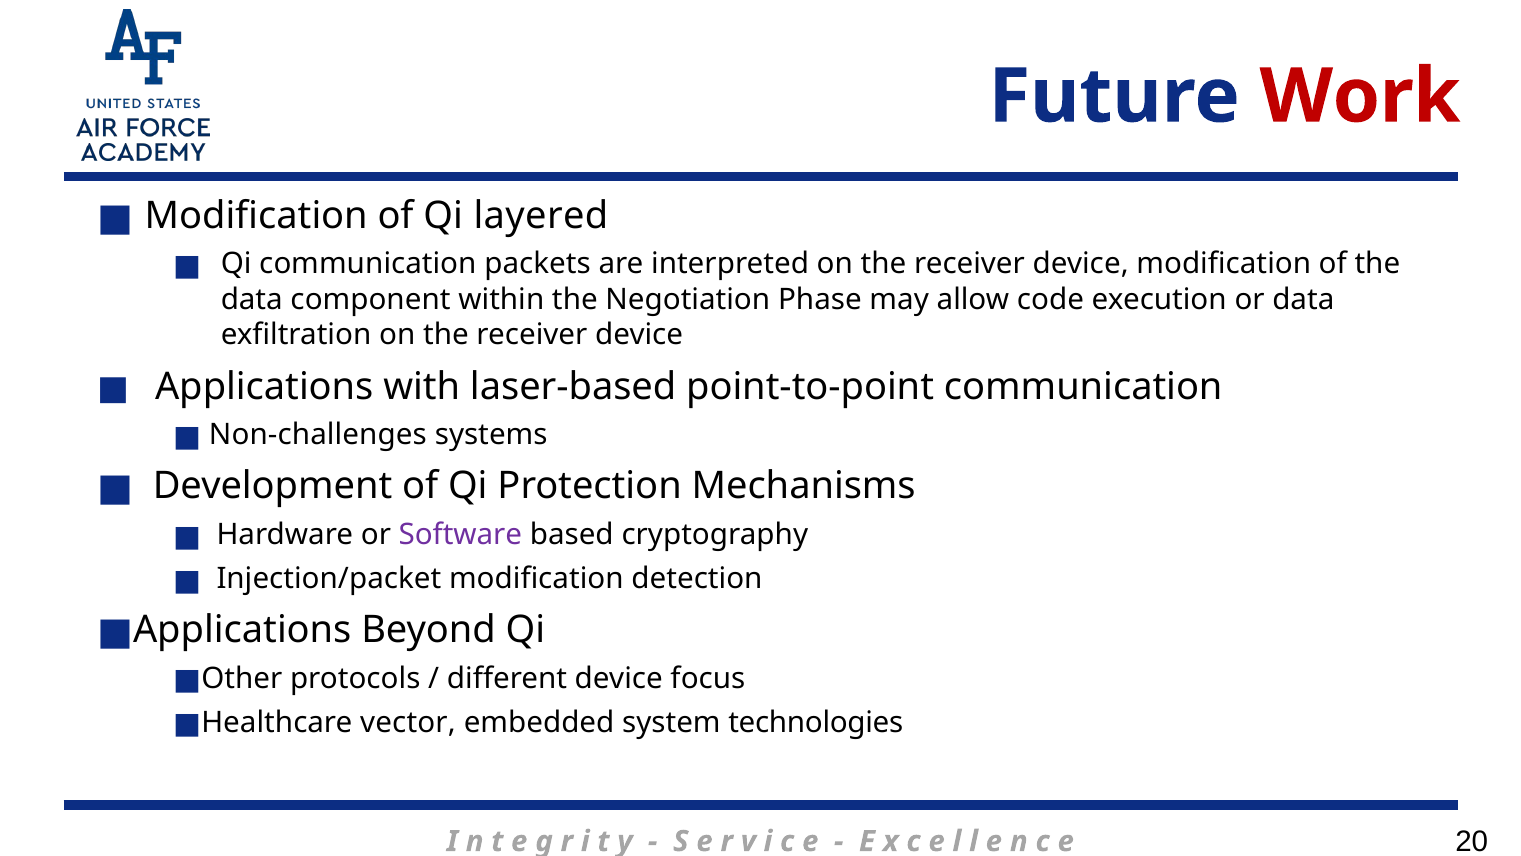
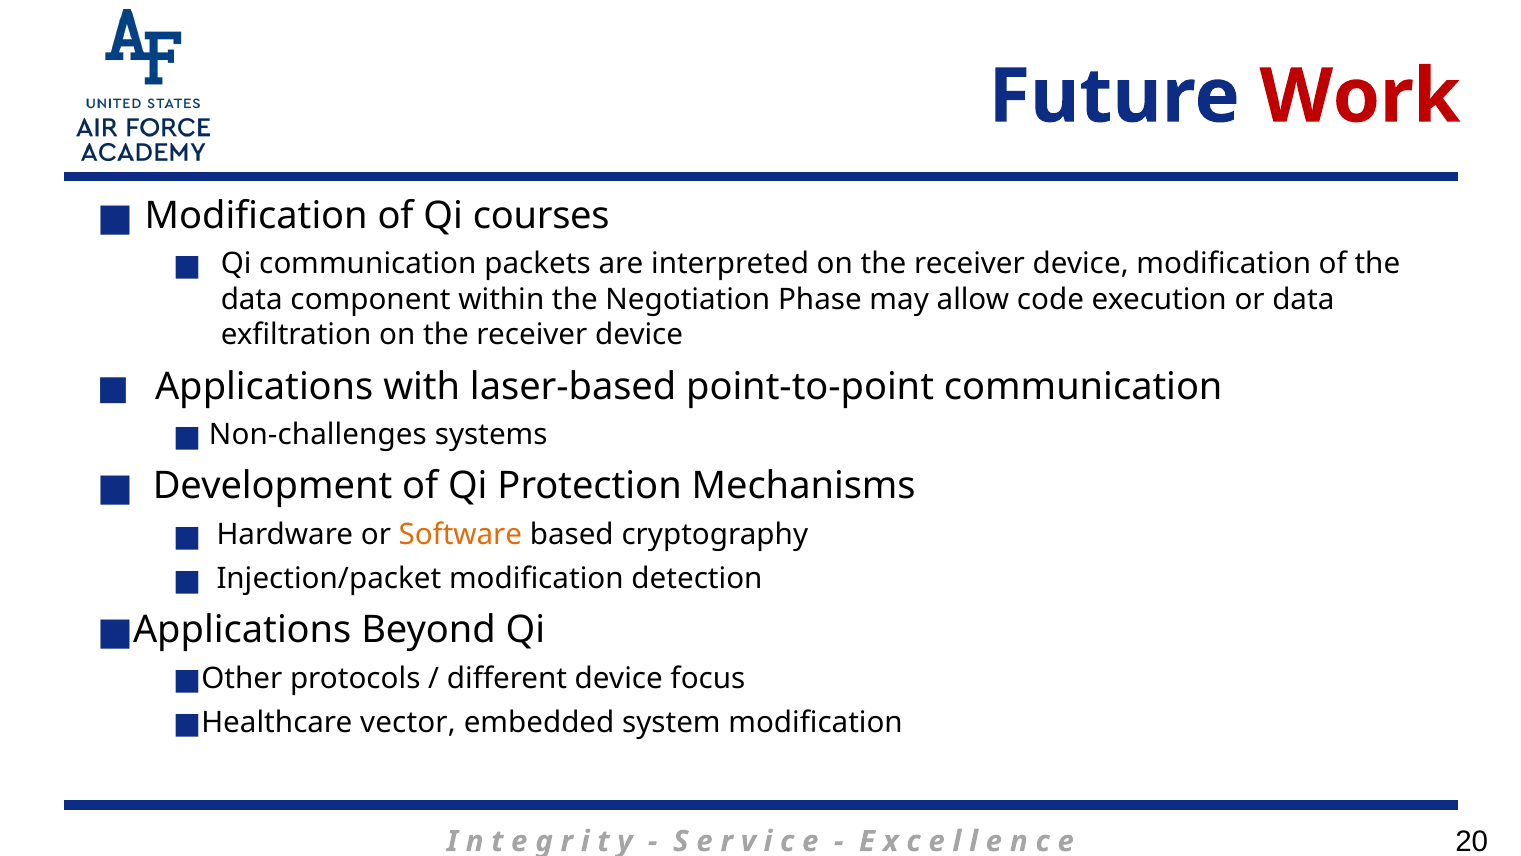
layered: layered -> courses (541, 216)
Software colour: purple -> orange (460, 534)
system technologies: technologies -> modification (816, 722)
